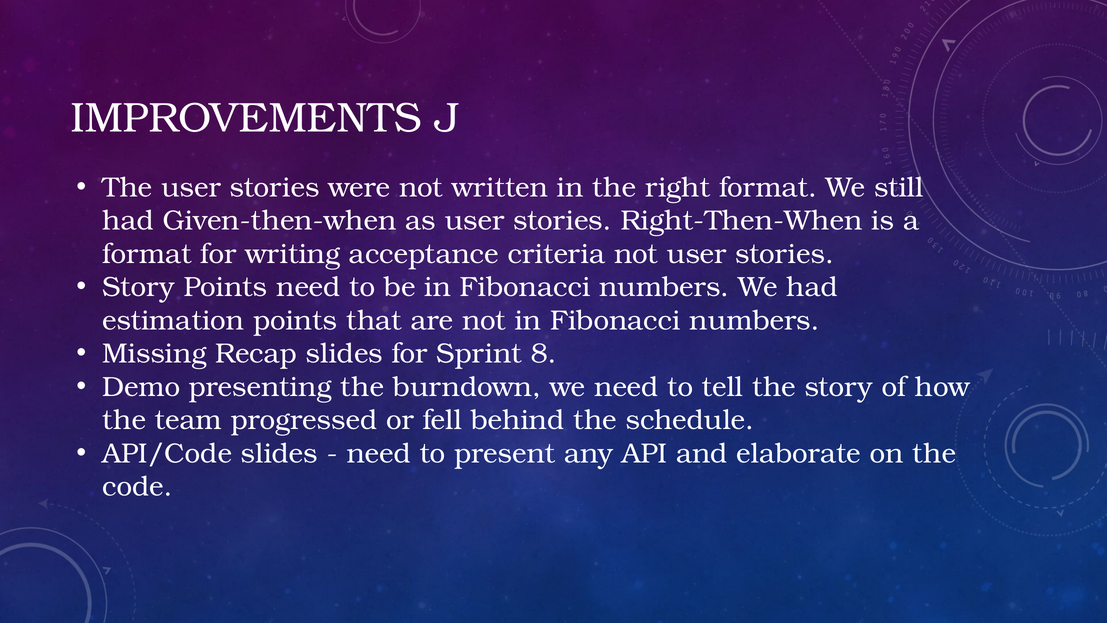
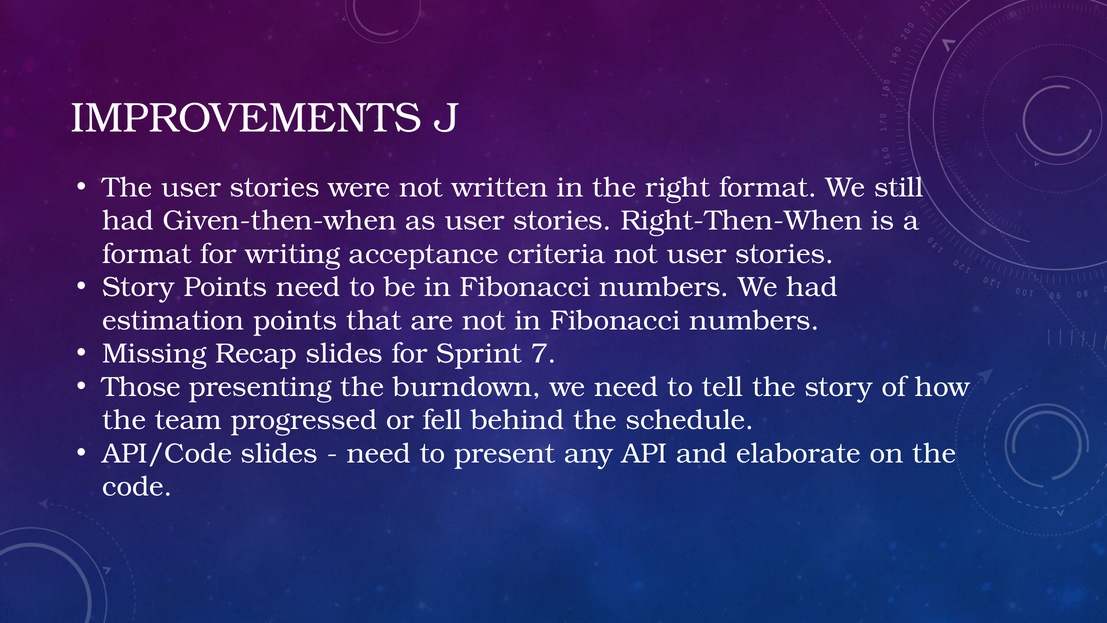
8: 8 -> 7 (544, 354)
Demo: Demo -> Those (141, 387)
